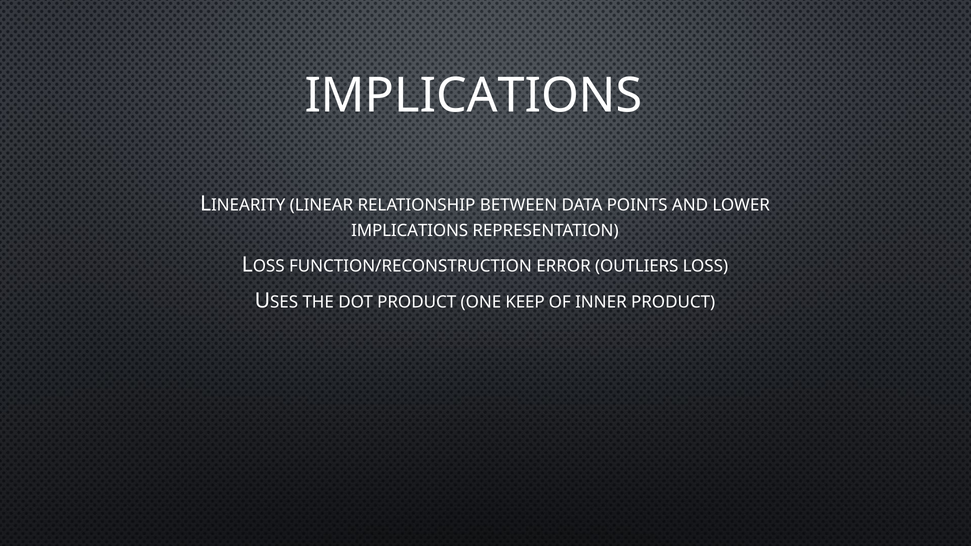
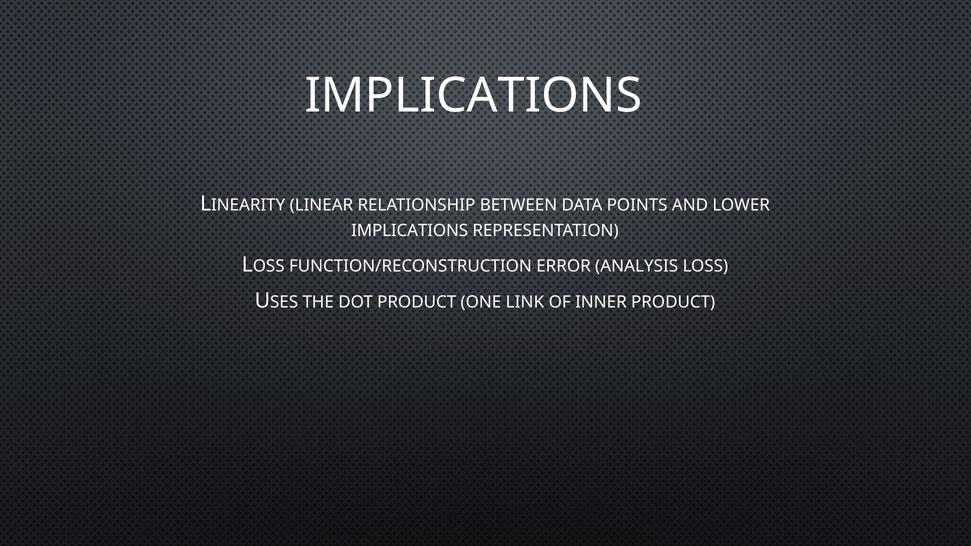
OUTLIERS: OUTLIERS -> ANALYSIS (637, 266)
KEEP: KEEP -> LINK (525, 302)
